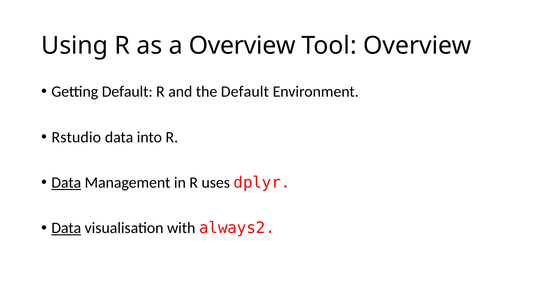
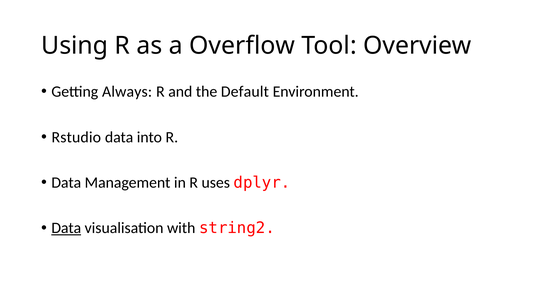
a Overview: Overview -> Overflow (242, 45)
Getting Default: Default -> Always (127, 91)
Data underline: present -> none (66, 182)
always2: always2 -> string2 (237, 228)
